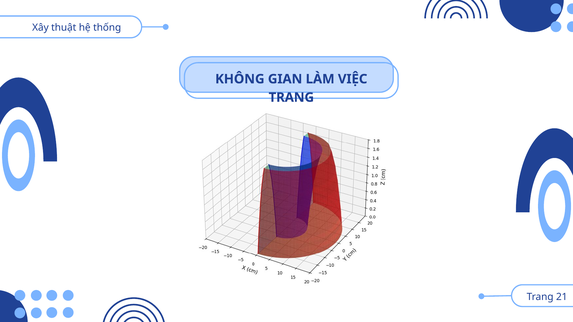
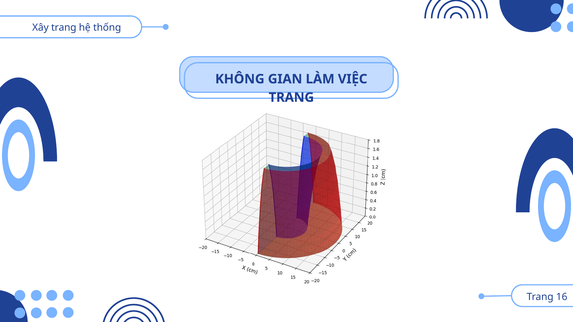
Xây thuật: thuật -> trang (64, 28)
21: 21 -> 16 (562, 297)
